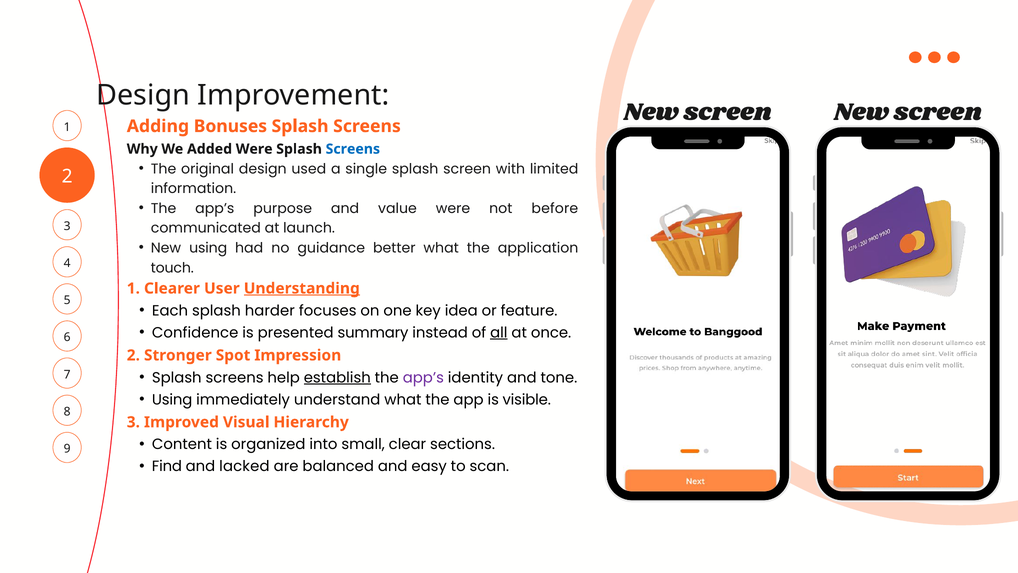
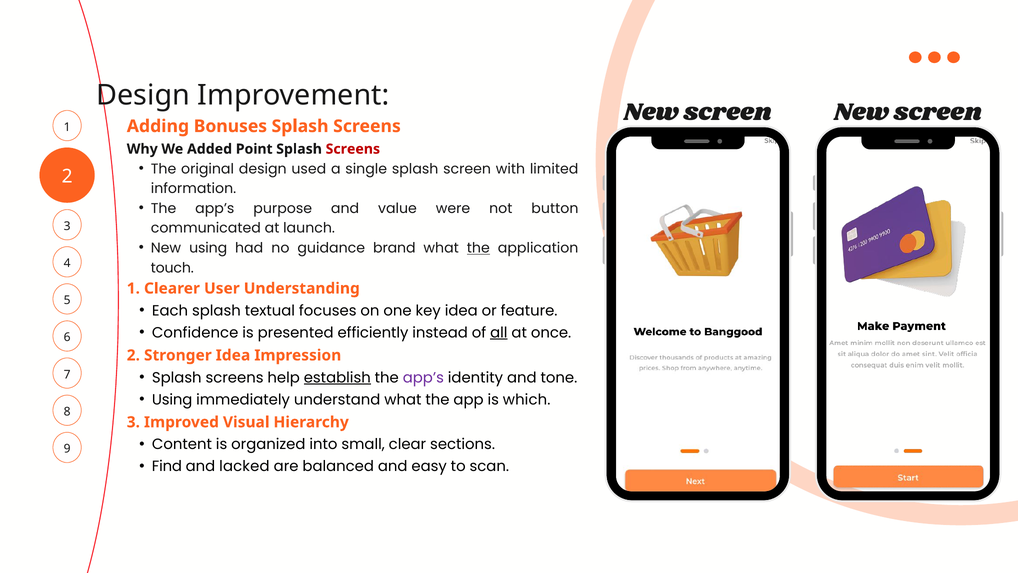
Added Were: Were -> Point (254, 149)
Screens colour: blue -> red (353, 149)
before: before -> button (555, 208)
better: better -> brand (394, 248)
the underline: none -> present (478, 248)
Understanding underline: present -> none (302, 288)
harder: harder -> textual (270, 311)
summary: summary -> efficiently (373, 333)
Stronger Spot: Spot -> Idea (233, 355)
visible: visible -> which (527, 399)
